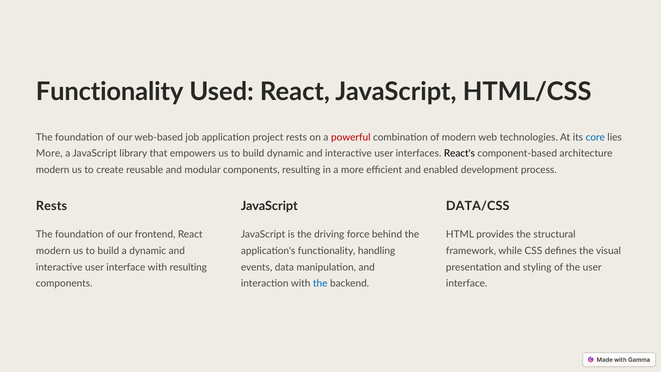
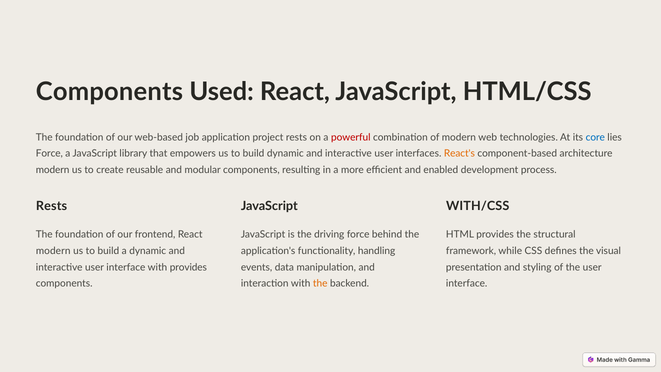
Functionality: Functionality -> Components (109, 92)
More: More -> Force (49, 154)
React's colour: black -> orange (459, 154)
DATA/CSS: DATA/CSS -> WITH/CSS (478, 206)
with resulting: resulting -> provides (188, 267)
the colour: blue -> orange (320, 283)
